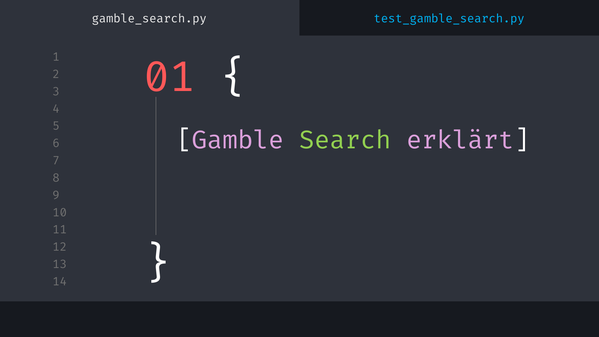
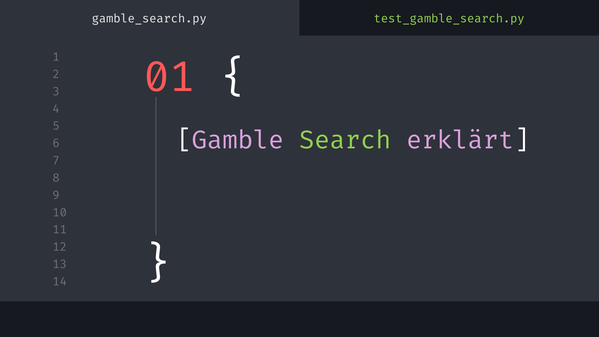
test_gamble_search.py colour: light blue -> light green (449, 19)
